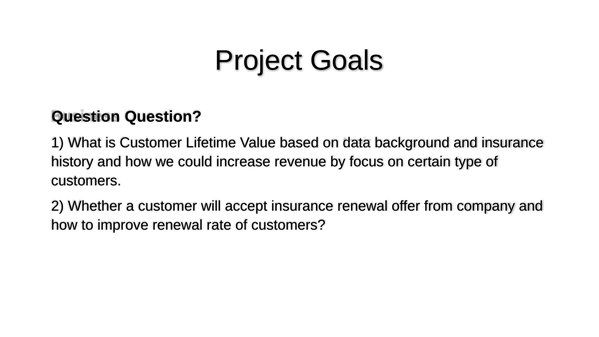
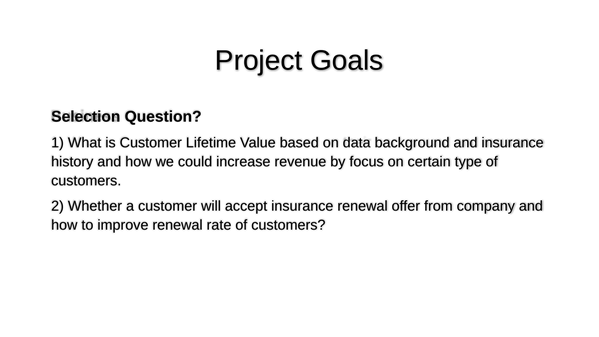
Question: Question -> Selection (86, 117)
